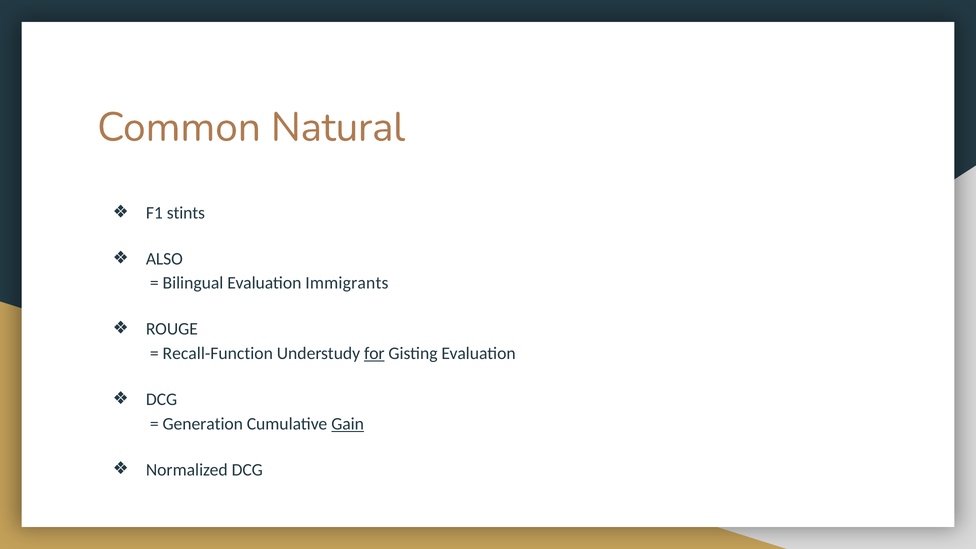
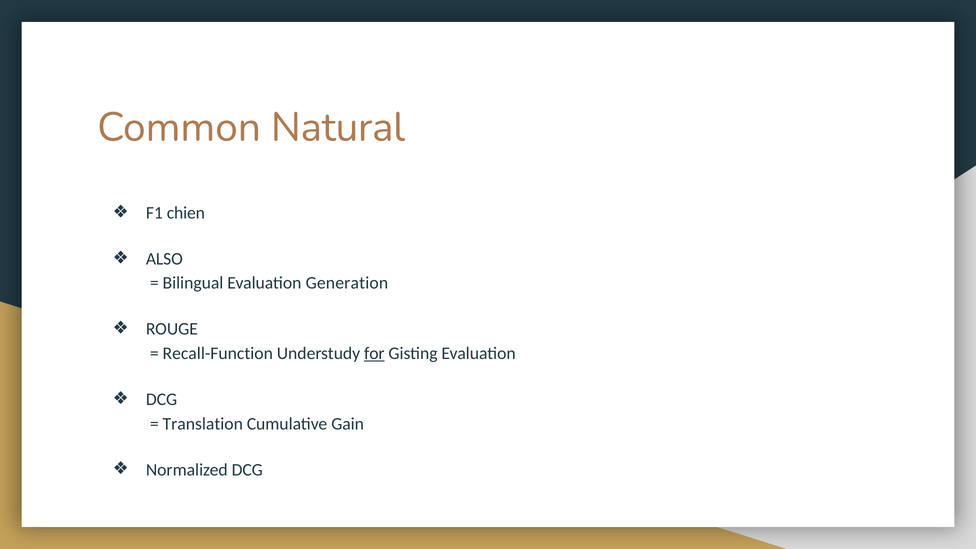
stints: stints -> chien (186, 213)
Immigrants: Immigrants -> Generation (347, 283)
Generation: Generation -> Translation (203, 424)
Gain underline: present -> none (348, 424)
